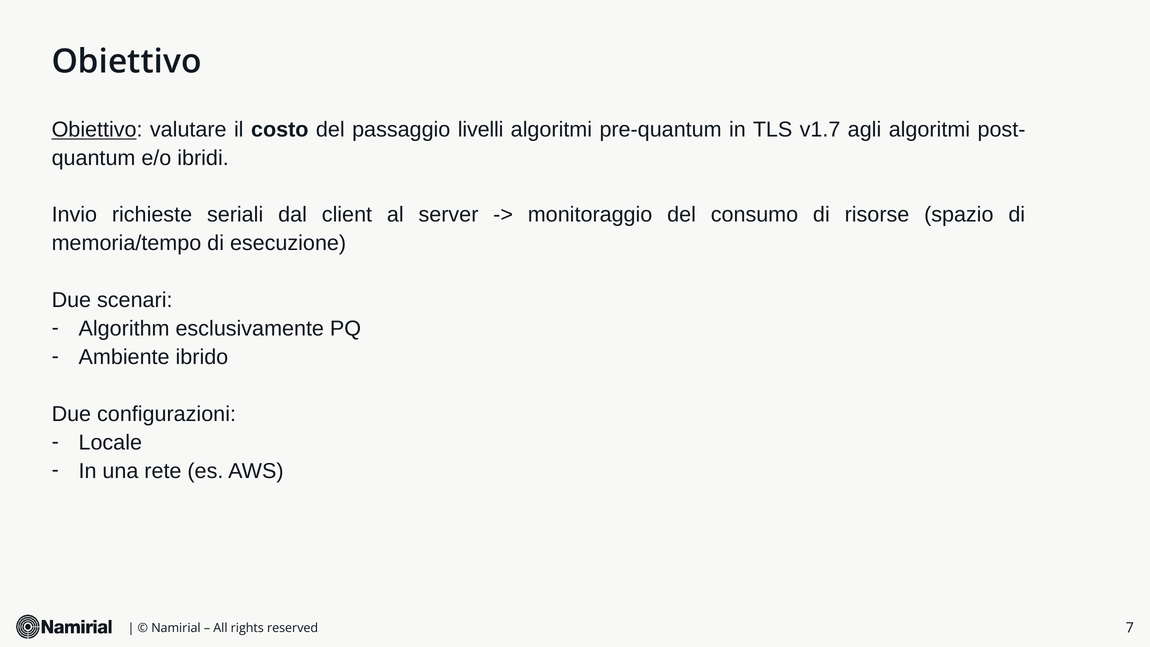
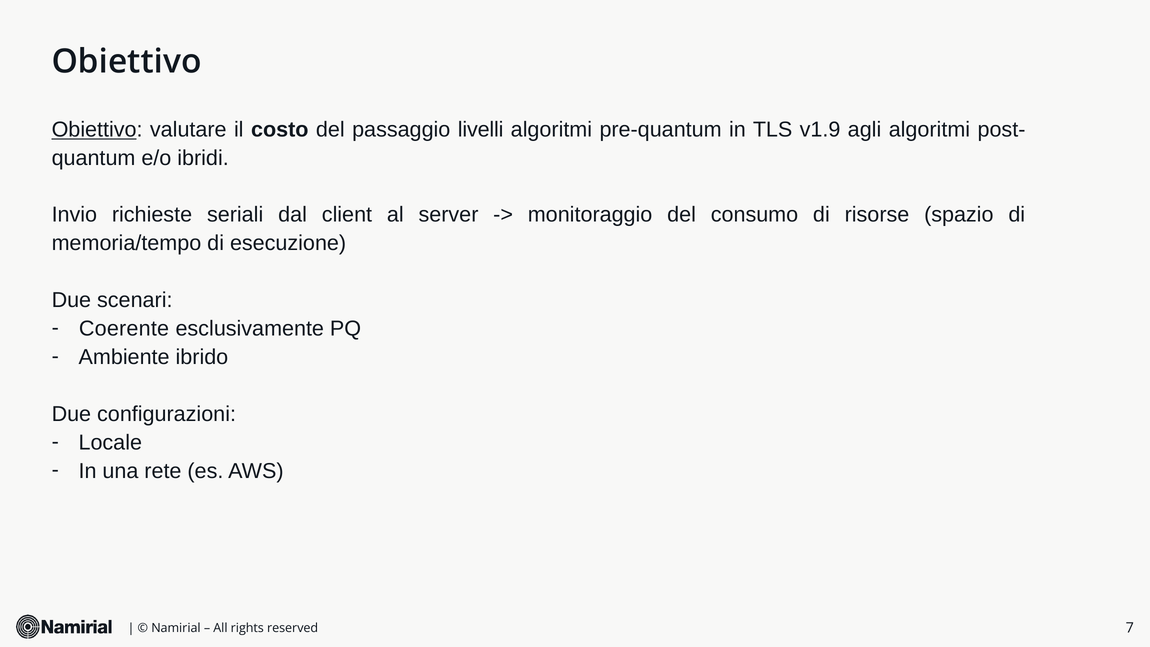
v1.7: v1.7 -> v1.9 (820, 129)
Algorithm: Algorithm -> Coerente (124, 329)
